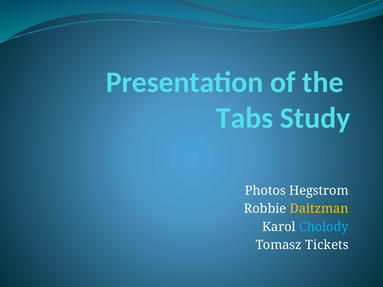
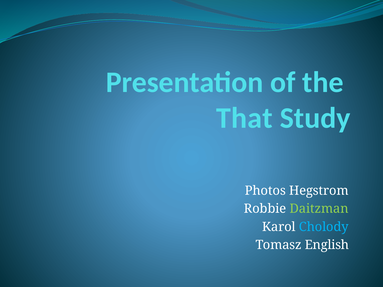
Tabs: Tabs -> That (244, 118)
Daitzman colour: yellow -> light green (319, 209)
Tickets: Tickets -> English (327, 245)
